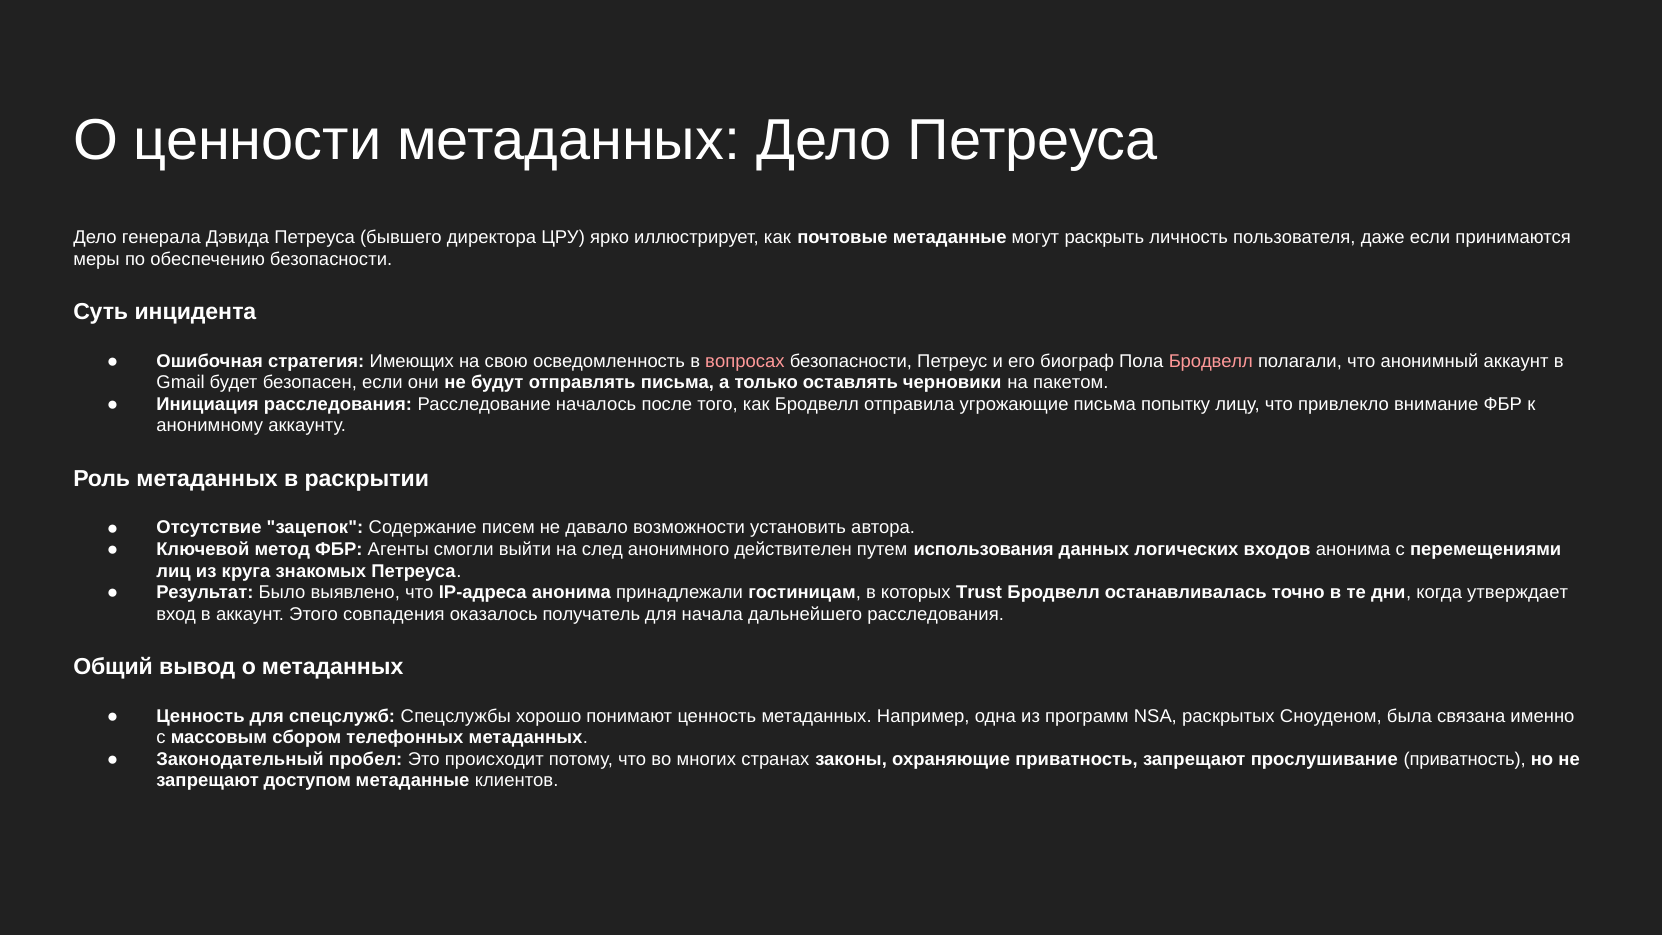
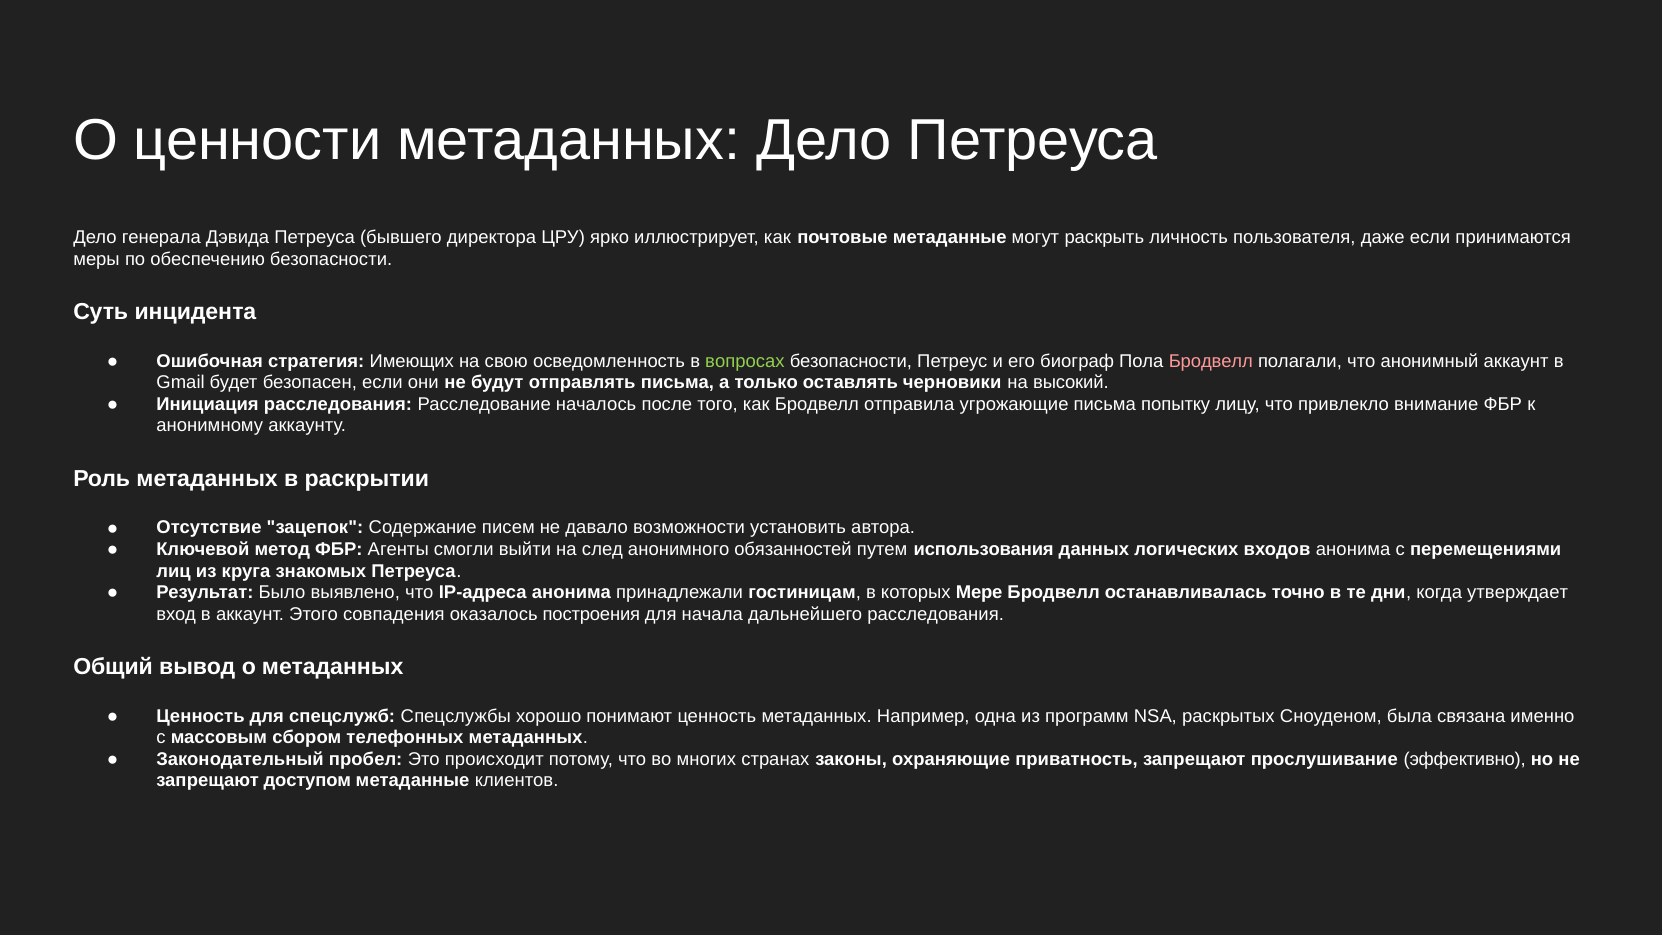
вопросах colour: pink -> light green (745, 361)
пакетом: пакетом -> высокий (1071, 383)
действителен: действителен -> обязанностей (793, 549)
Trust: Trust -> Мере (979, 592)
получатель: получатель -> построения (591, 614)
прослушивание приватность: приватность -> эффективно (1465, 759)
